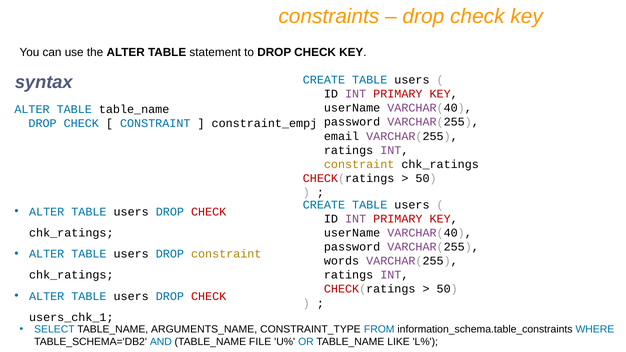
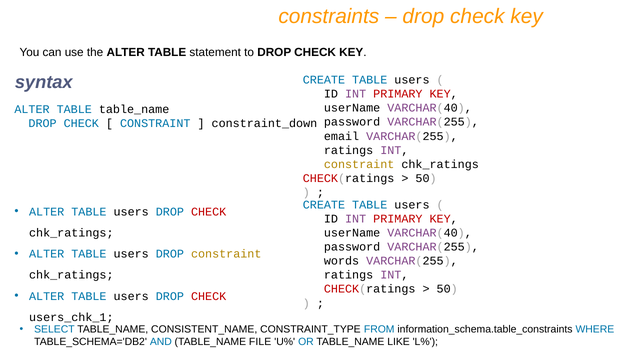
constraint_empj: constraint_empj -> constraint_down (264, 123)
ARGUMENTS_NAME: ARGUMENTS_NAME -> CONSISTENT_NAME (204, 330)
